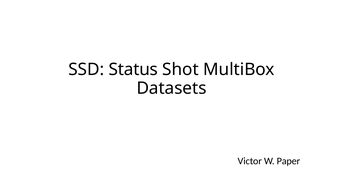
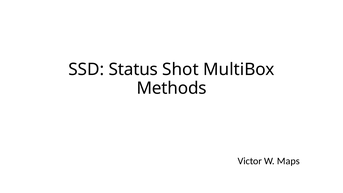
Datasets: Datasets -> Methods (172, 88)
Paper: Paper -> Maps (288, 161)
